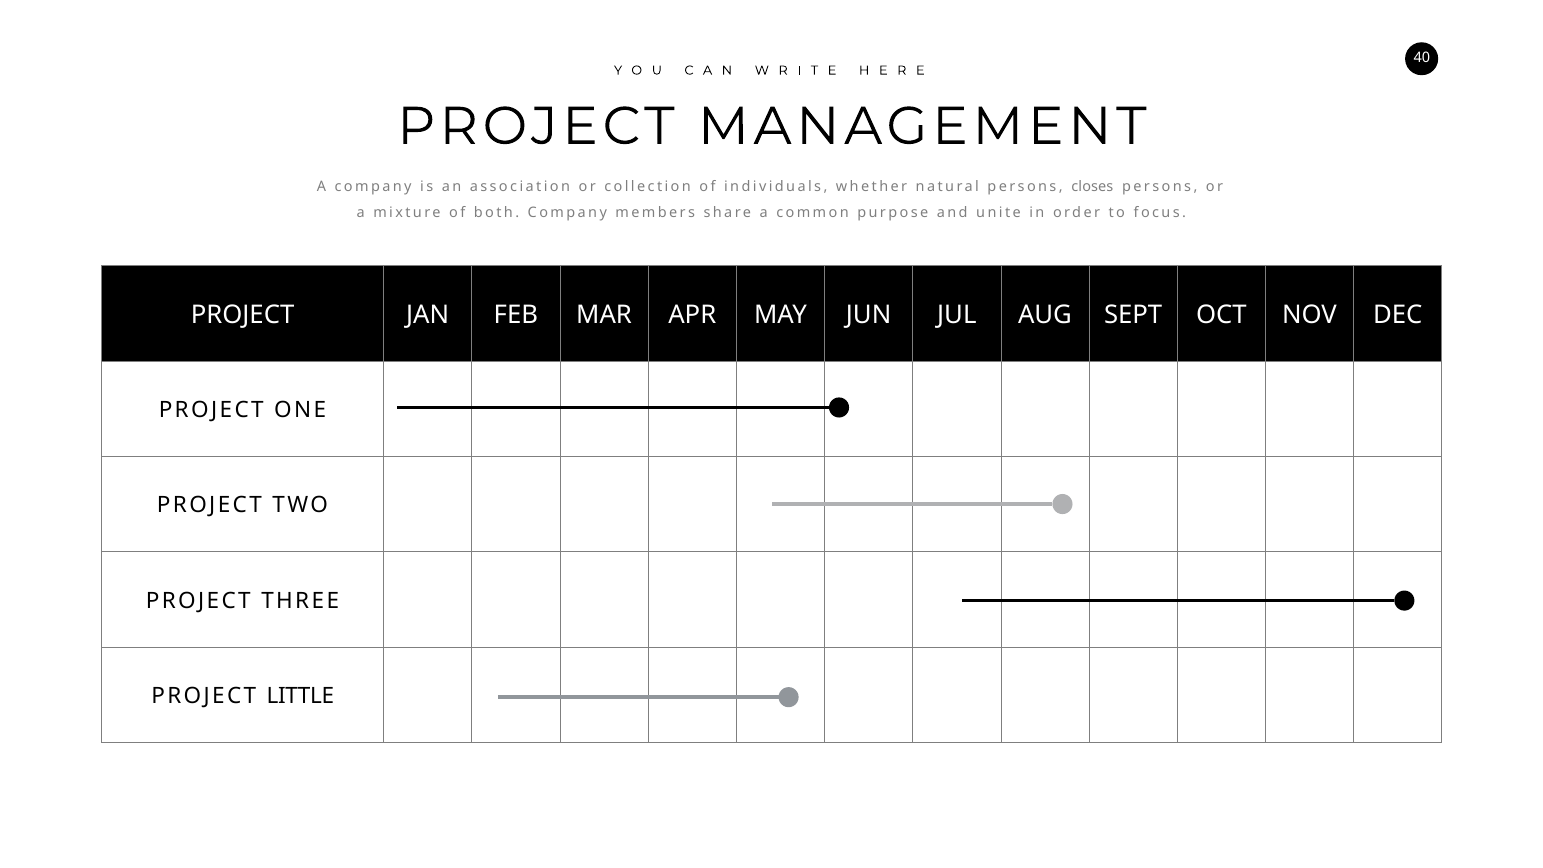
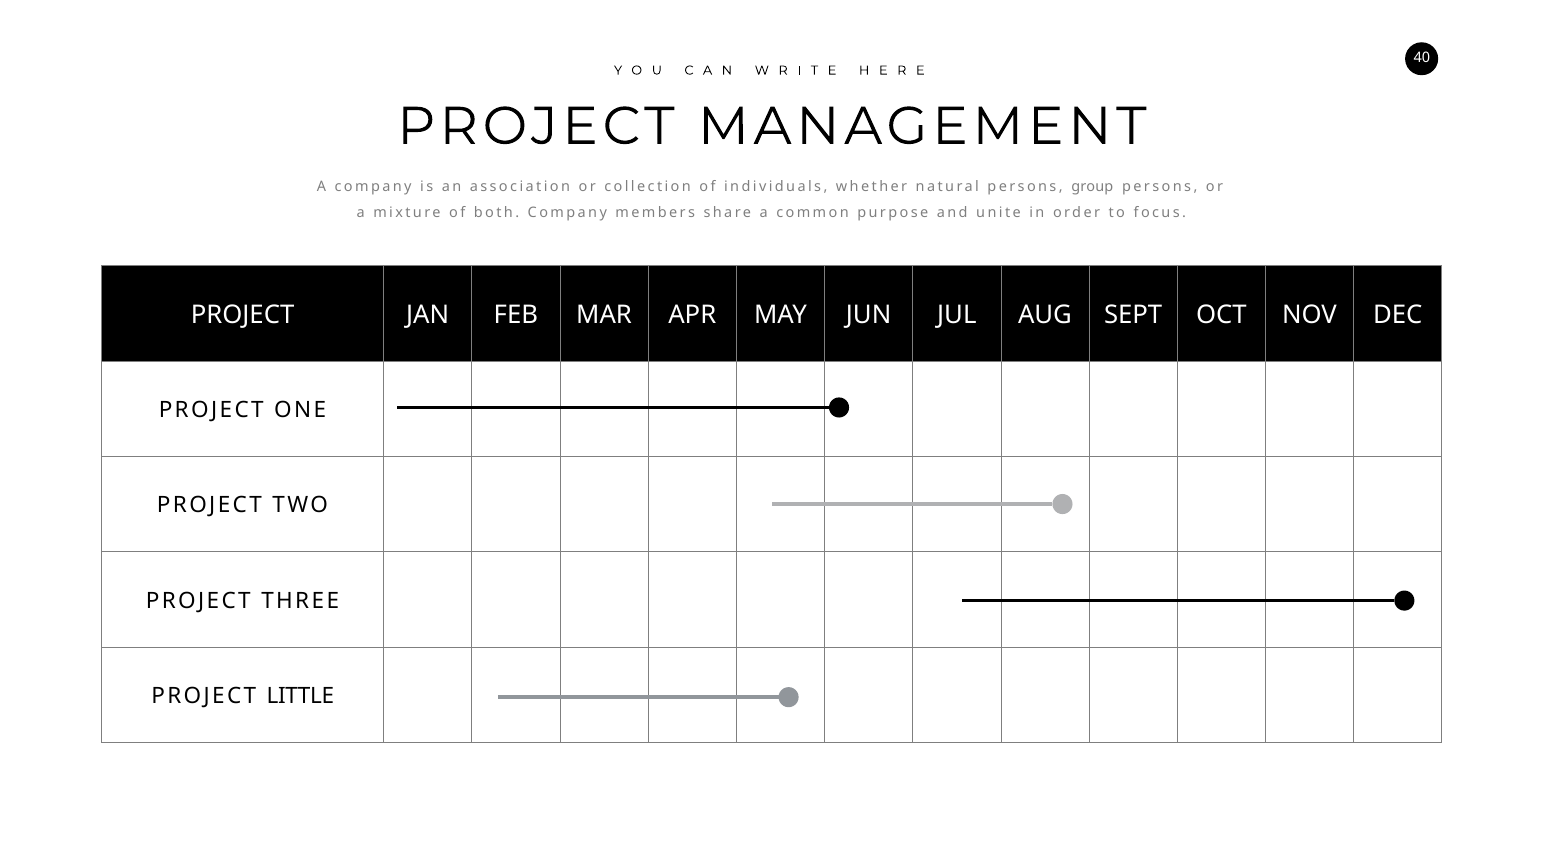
closes: closes -> group (1092, 187)
